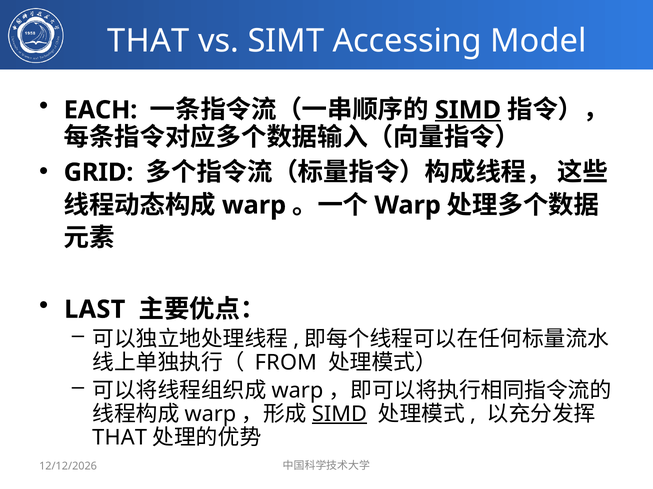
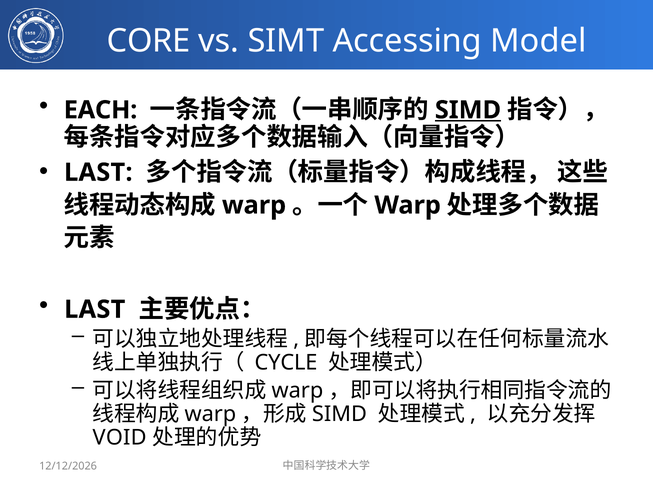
THAT: THAT -> CORE (149, 41)
GRID: GRID -> LAST (98, 173)
FROM: FROM -> CYCLE (286, 363)
SIMD underline: present -> none (339, 415)
THAT: THAT -> VOID (120, 438)
